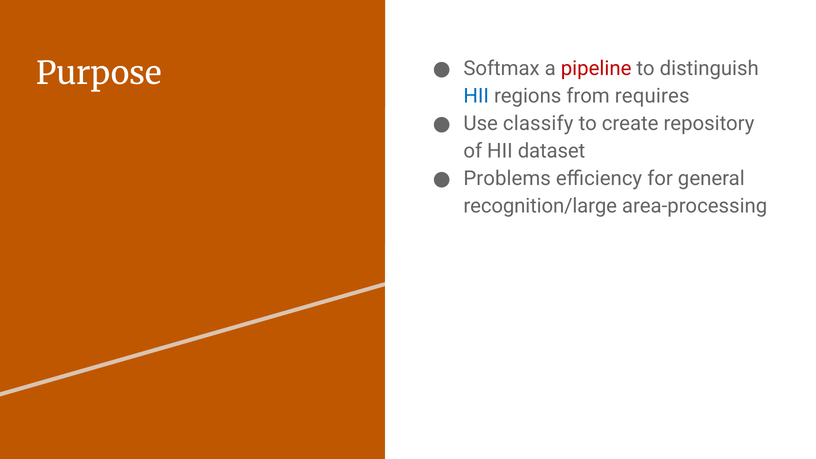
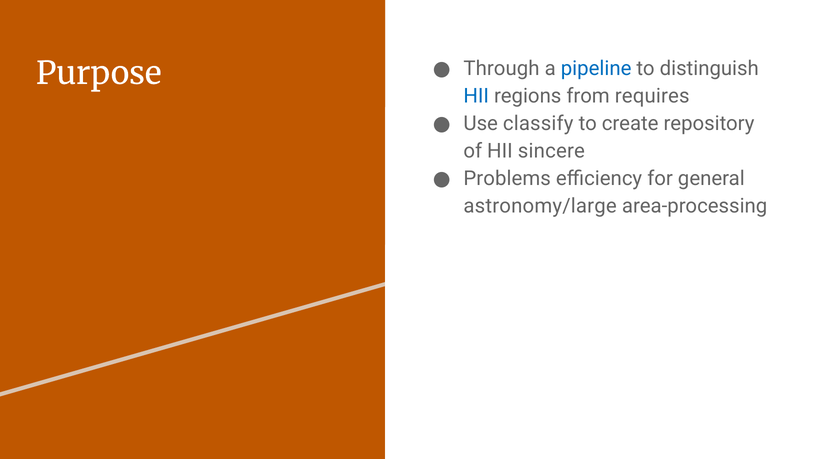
Softmax: Softmax -> Through (501, 69)
pipeline colour: red -> blue (596, 69)
dataset: dataset -> sincere (551, 151)
recognition/large: recognition/large -> astronomy/large (540, 206)
